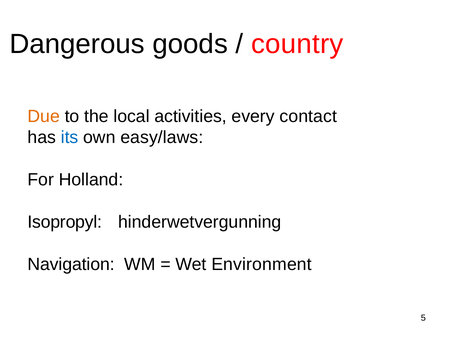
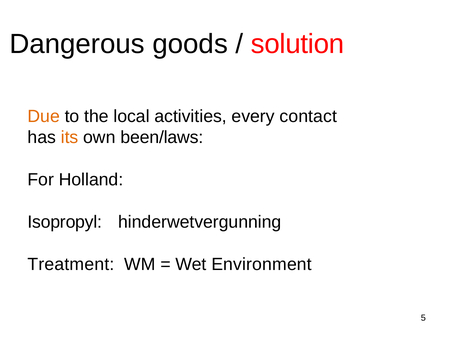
country: country -> solution (298, 44)
its colour: blue -> orange (70, 137)
easy/laws: easy/laws -> been/laws (162, 137)
Navigation: Navigation -> Treatment (71, 264)
